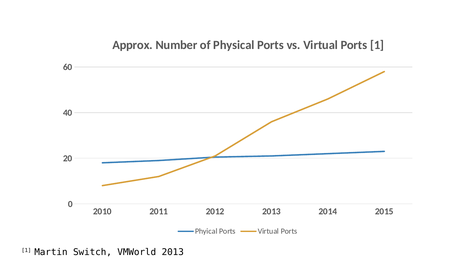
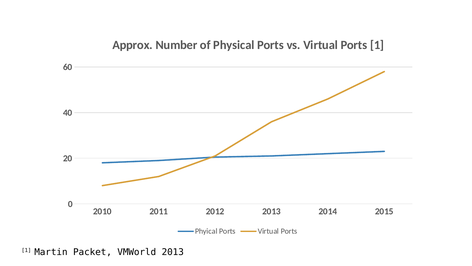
Switch: Switch -> Packet (92, 252)
